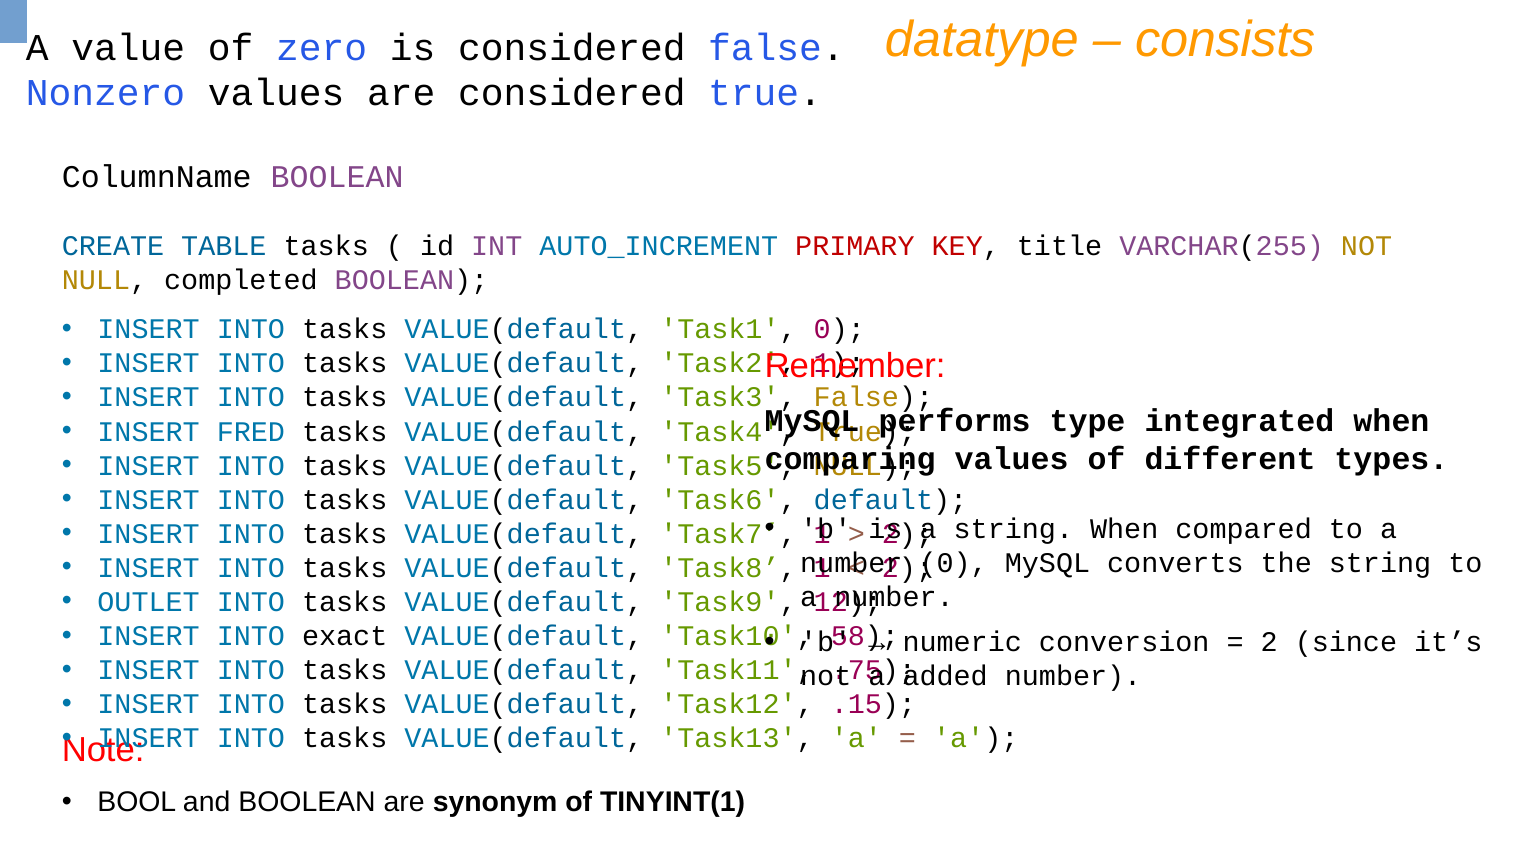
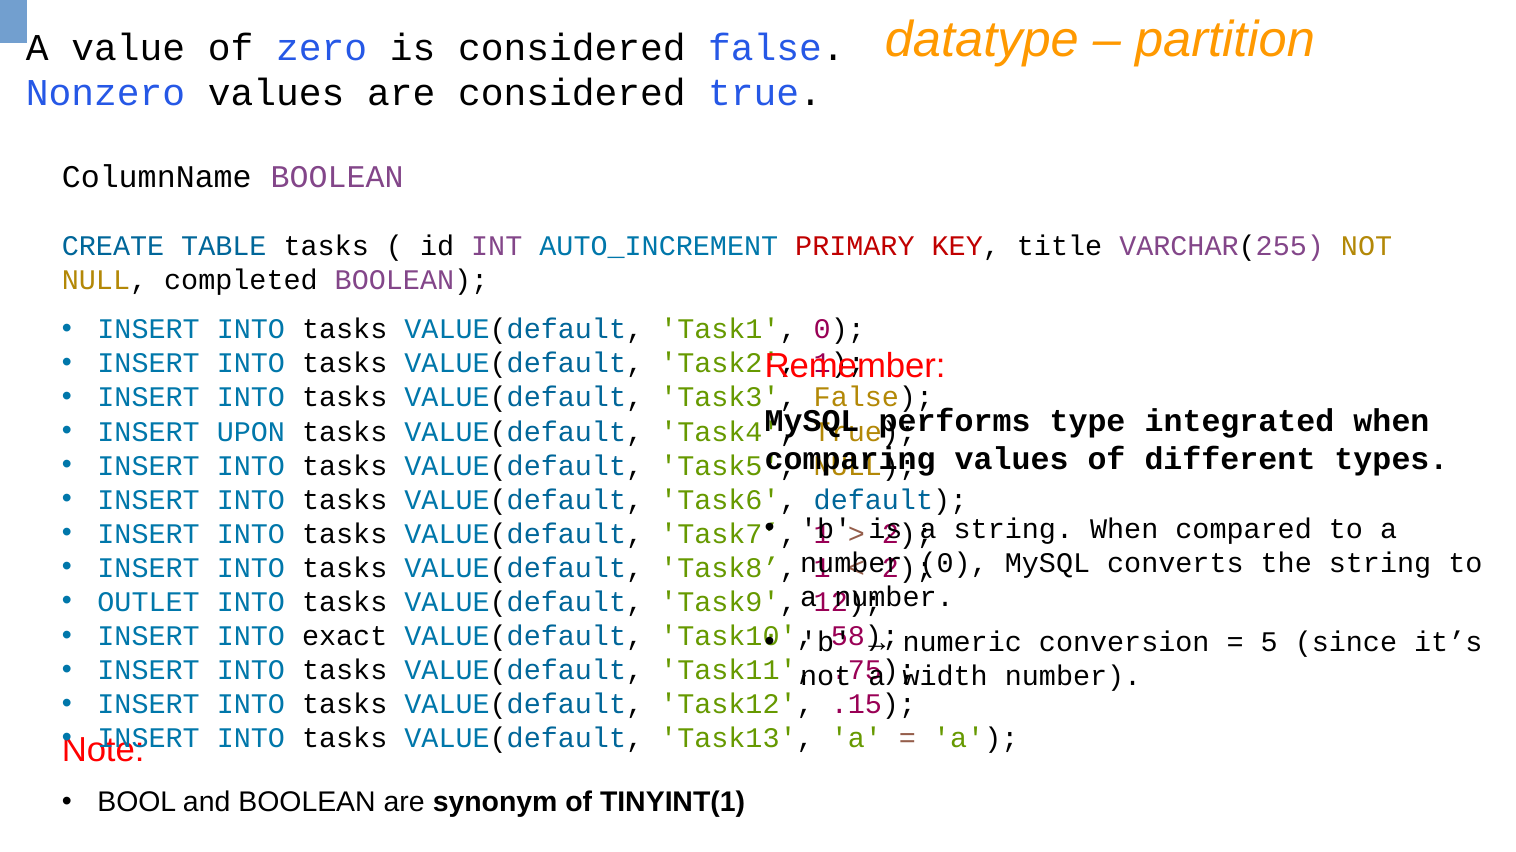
consists: consists -> partition (1225, 39)
FRED: FRED -> UPON (251, 432)
2: 2 -> 5 (1269, 643)
added: added -> width (945, 677)
